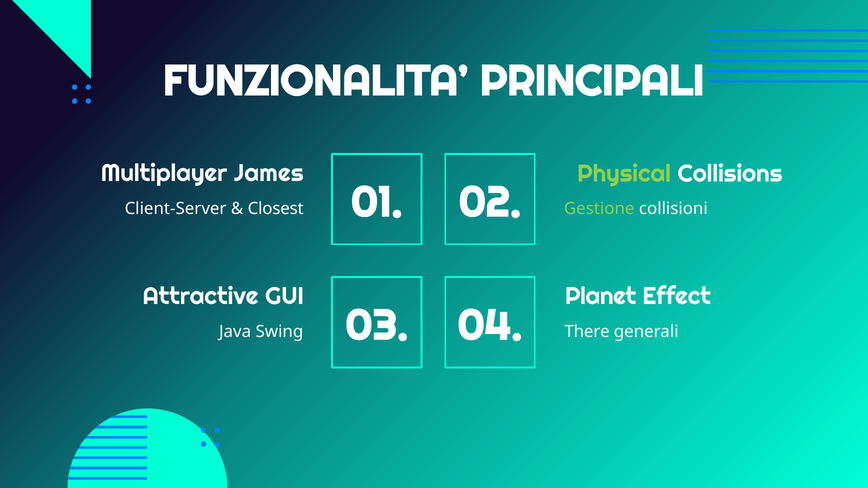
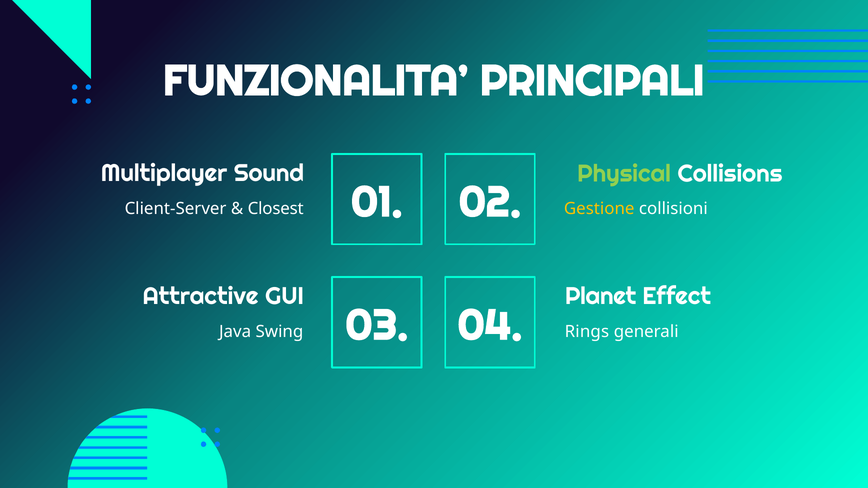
James: James -> Sound (269, 173)
Gestione colour: light green -> yellow (599, 209)
There: There -> Rings (587, 332)
